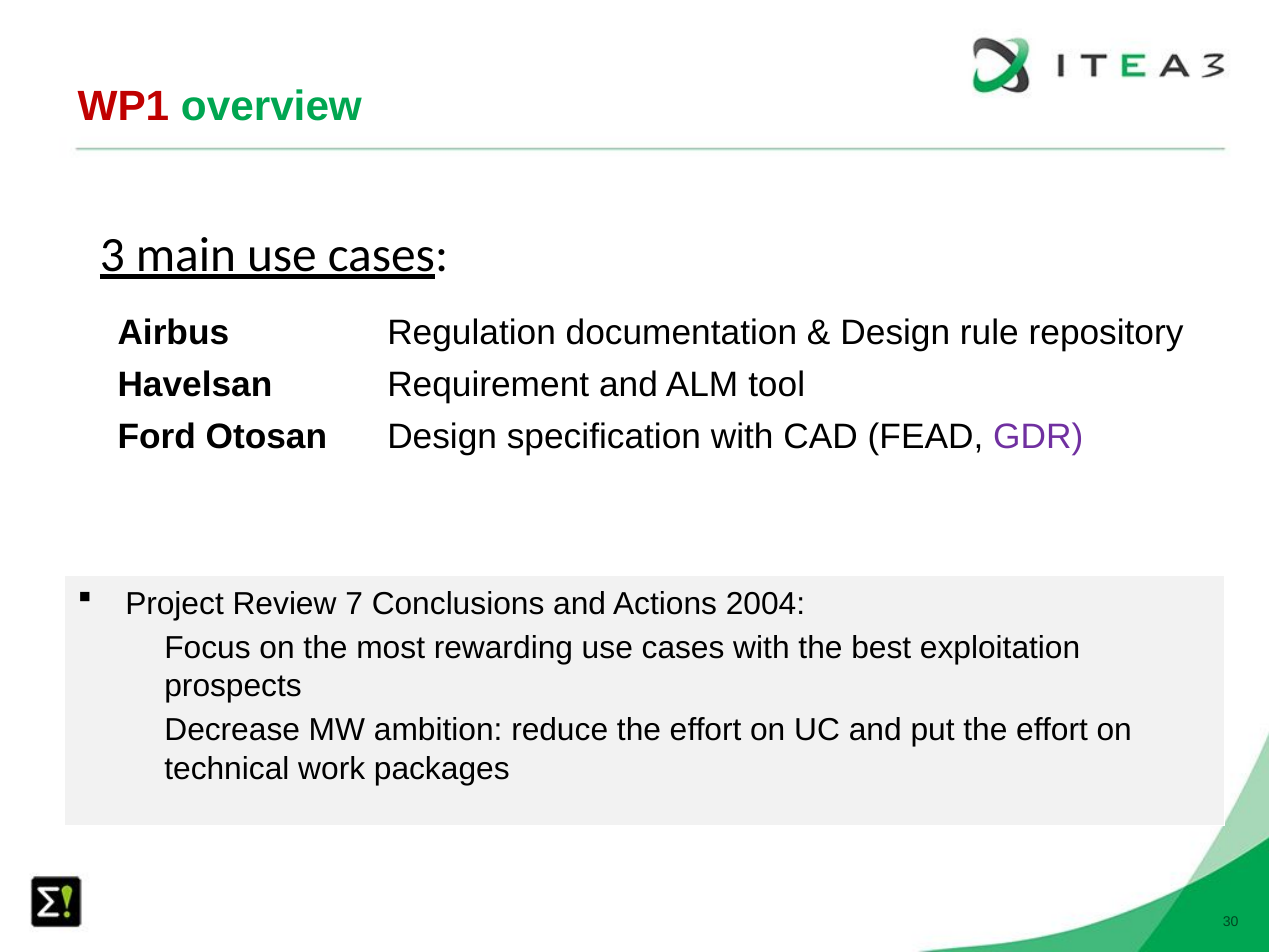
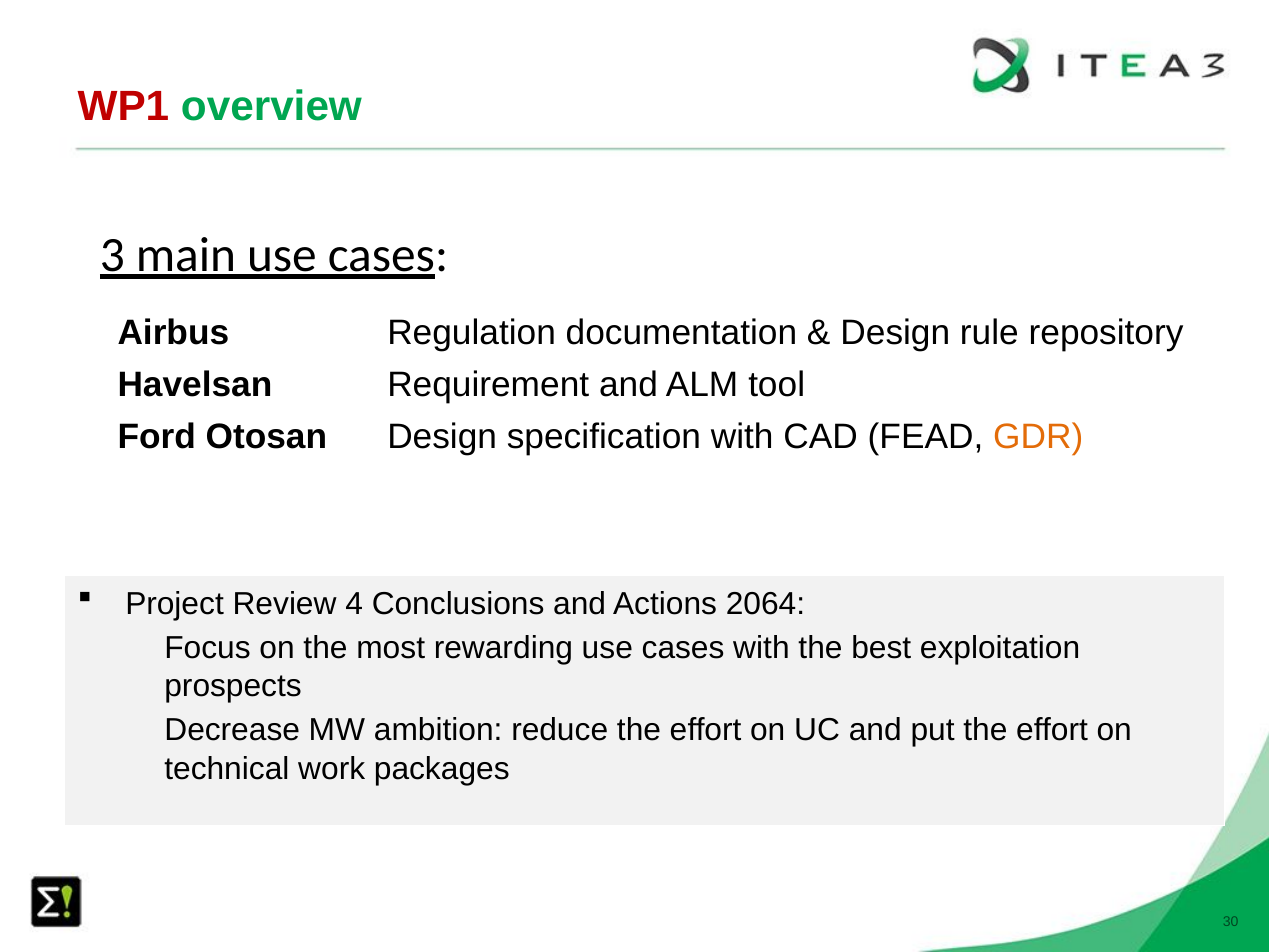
GDR colour: purple -> orange (1038, 437)
7: 7 -> 4 (354, 603)
2004: 2004 -> 2064 (765, 603)
